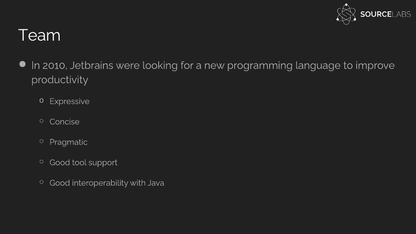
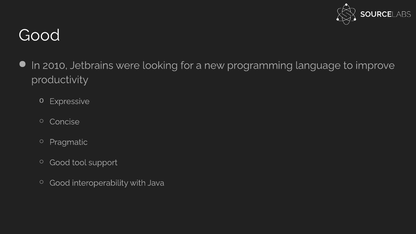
Team: Team -> Good (39, 35)
